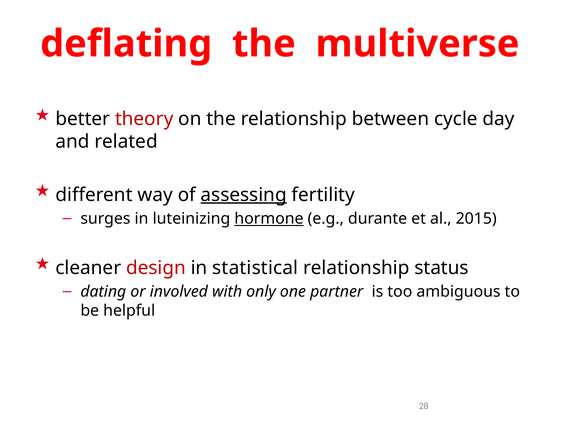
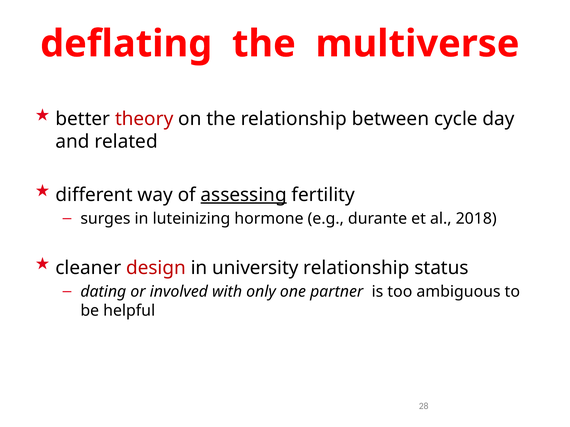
hormone underline: present -> none (269, 219)
2015: 2015 -> 2018 (476, 219)
statistical: statistical -> university (255, 268)
